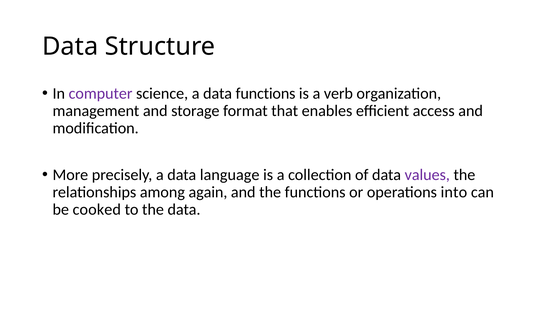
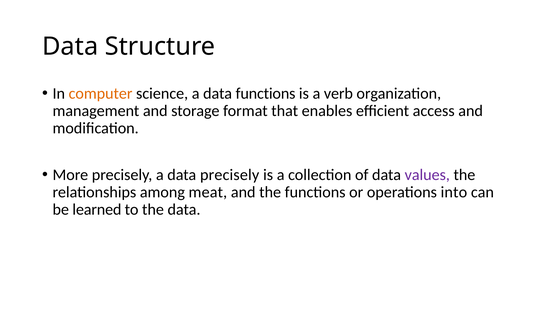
computer colour: purple -> orange (101, 93)
data language: language -> precisely (230, 175)
again: again -> meat (208, 192)
cooked: cooked -> learned (97, 210)
